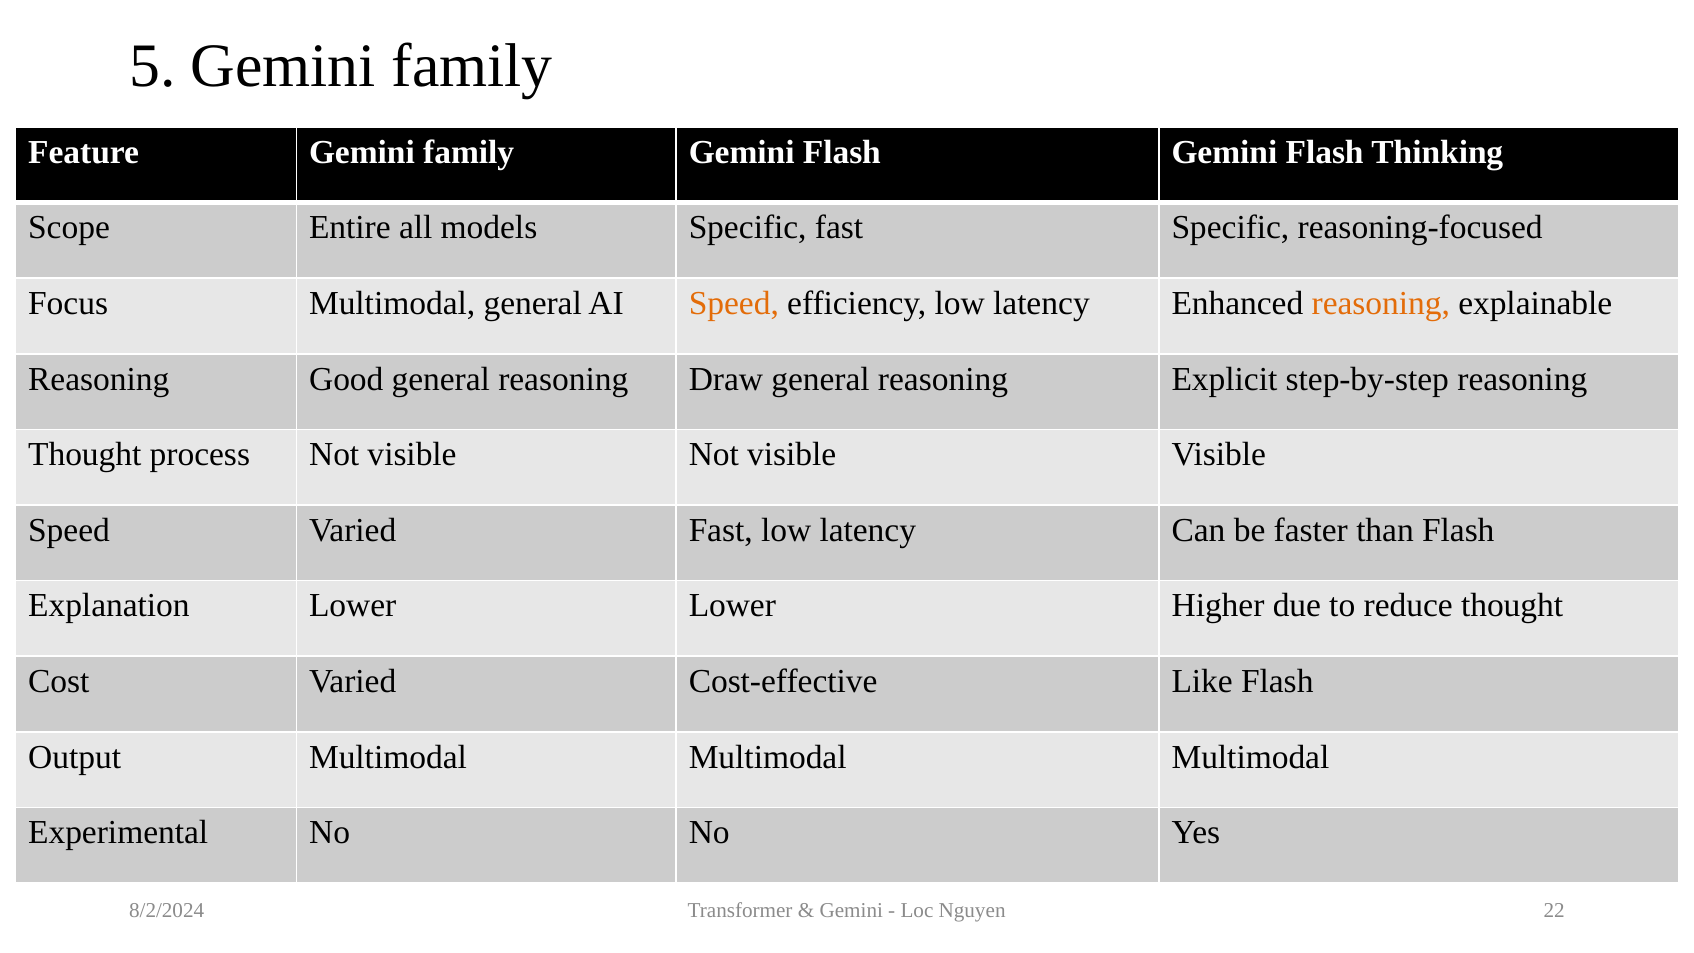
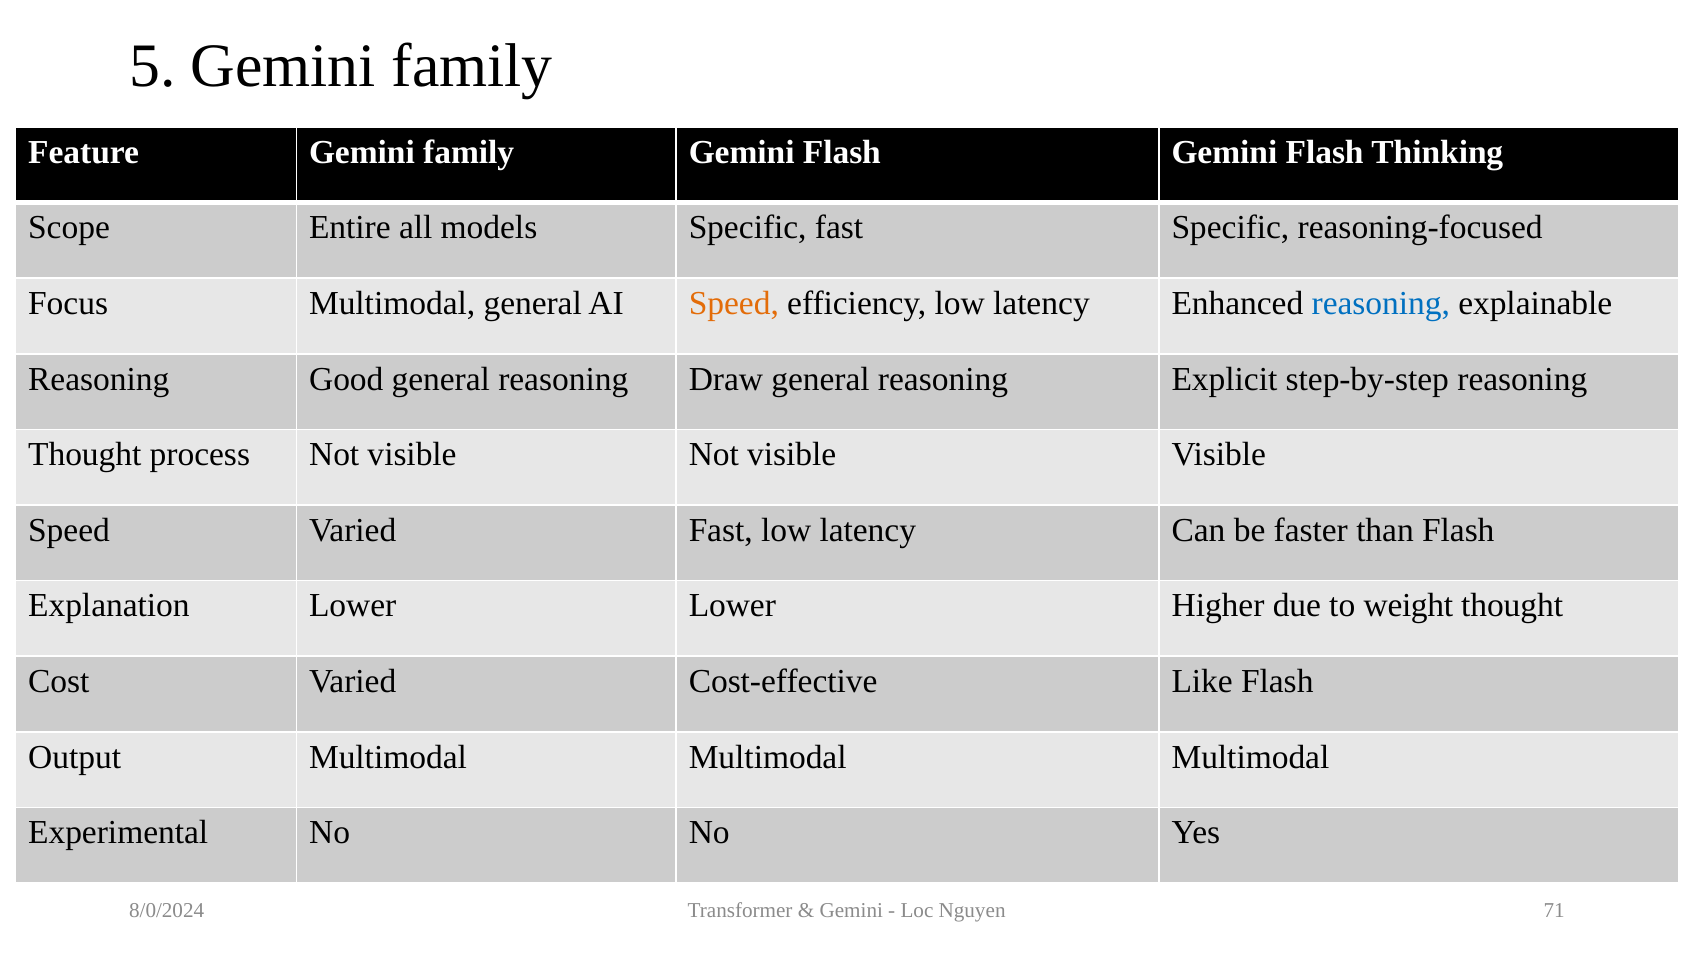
reasoning colour: orange -> blue (1381, 303)
reduce: reduce -> weight (1408, 606)
8/2/2024: 8/2/2024 -> 8/0/2024 (167, 910)
22: 22 -> 71 (1554, 910)
